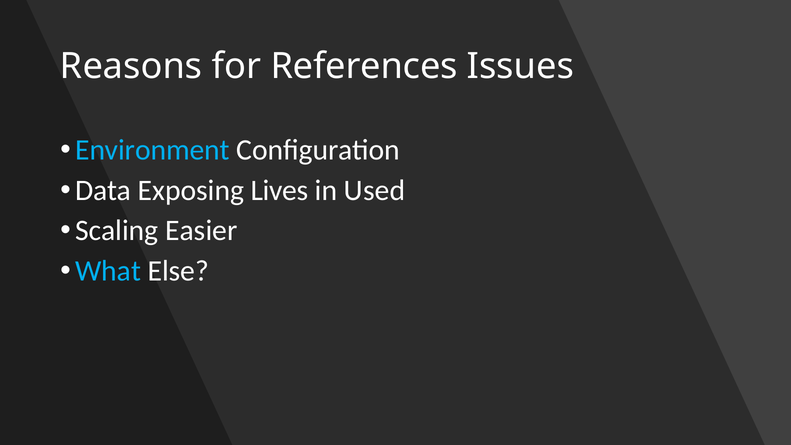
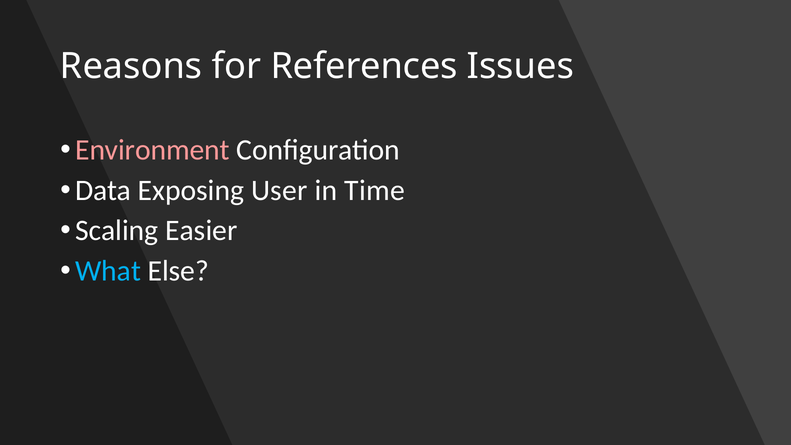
Environment colour: light blue -> pink (152, 150)
Lives: Lives -> User (279, 190)
Used: Used -> Time (375, 190)
